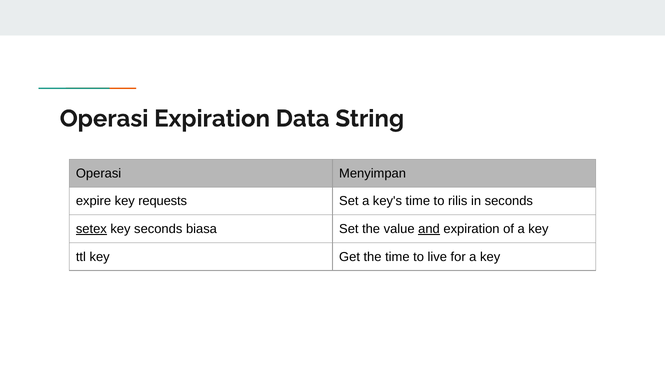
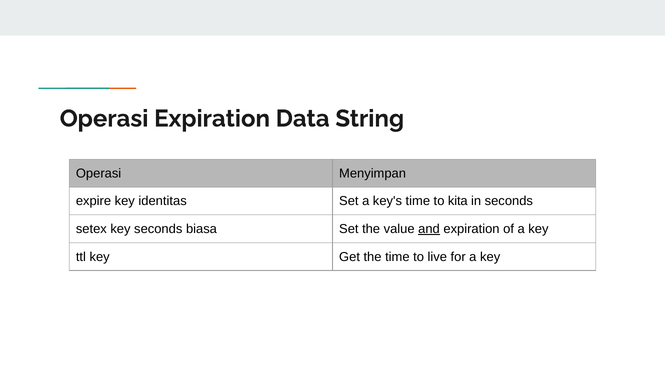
requests: requests -> identitas (163, 201)
rilis: rilis -> kita (458, 201)
setex underline: present -> none (91, 229)
